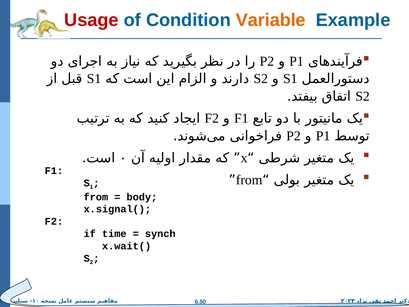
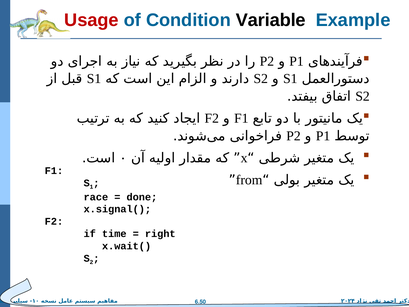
Variable colour: orange -> black (271, 20)
from: from -> race (96, 197)
body: body -> done (142, 197)
synch: synch -> right (160, 234)
